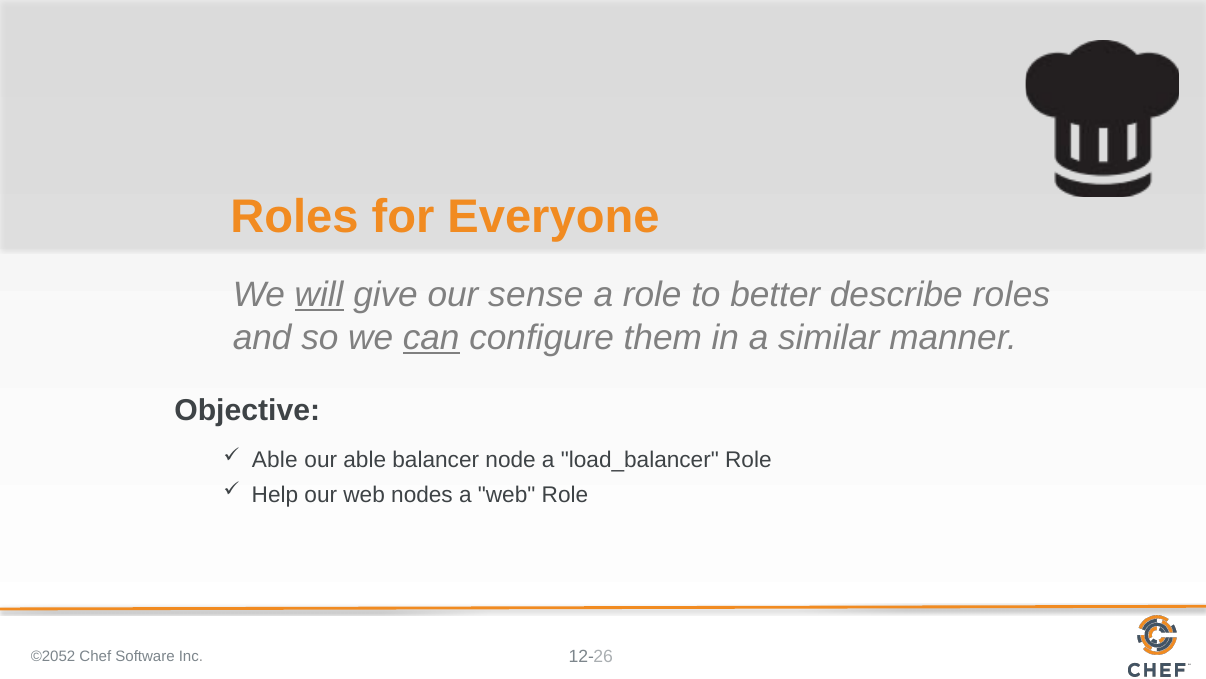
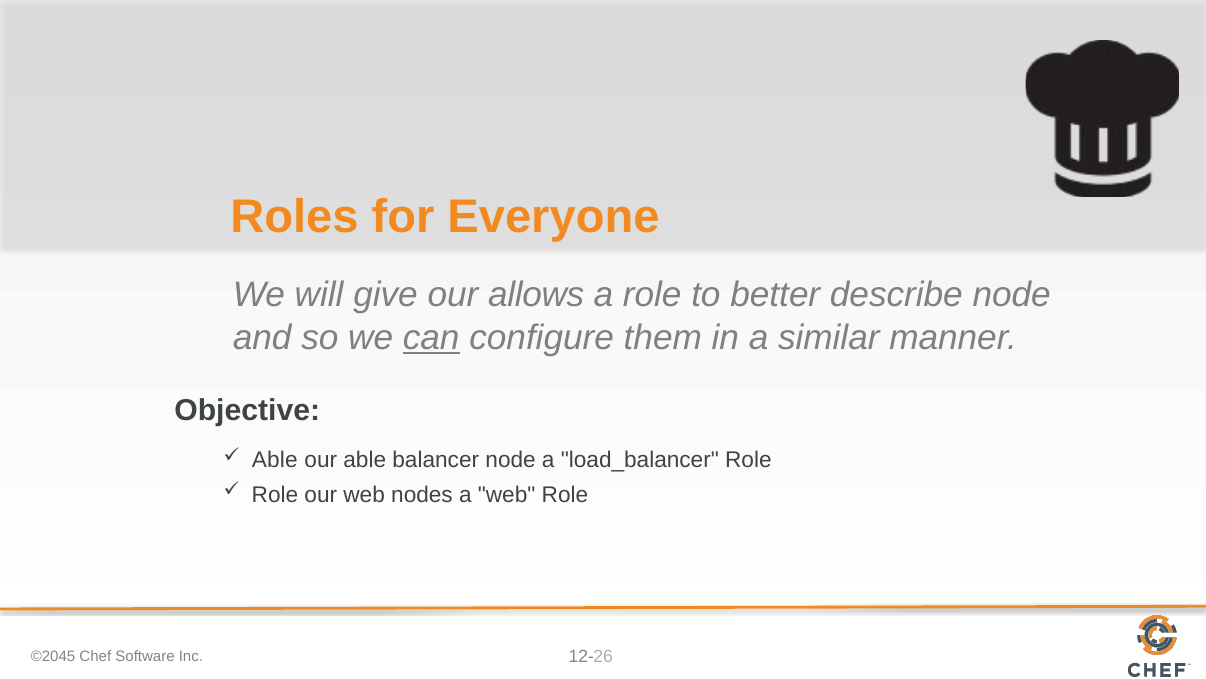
will underline: present -> none (319, 295)
sense: sense -> allows (536, 295)
describe roles: roles -> node (1012, 295)
Help: Help -> Role (275, 494)
©2052: ©2052 -> ©2045 (53, 656)
